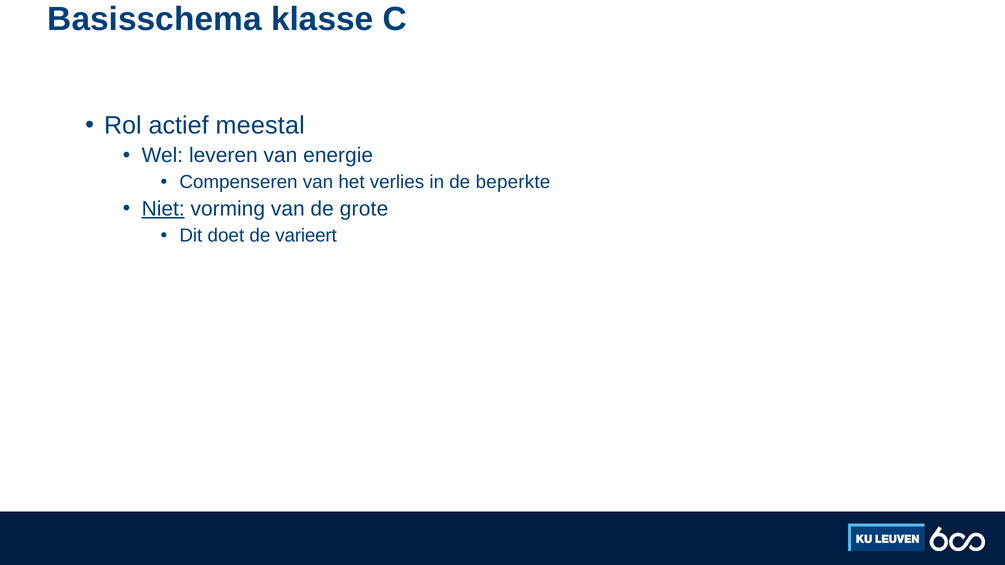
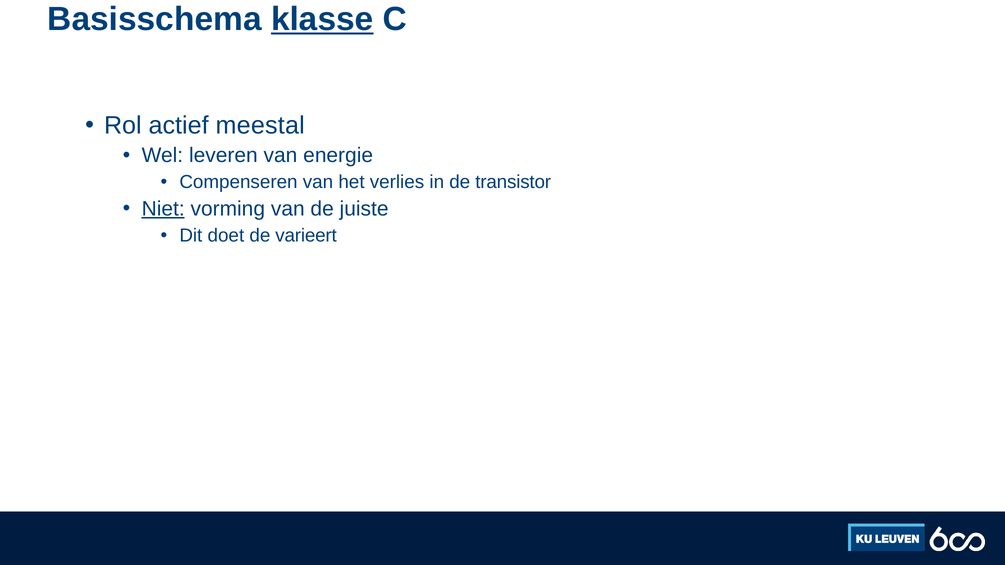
klasse underline: none -> present (322, 19)
beperkte: beperkte -> transistor (513, 182)
grote: grote -> juiste (364, 209)
